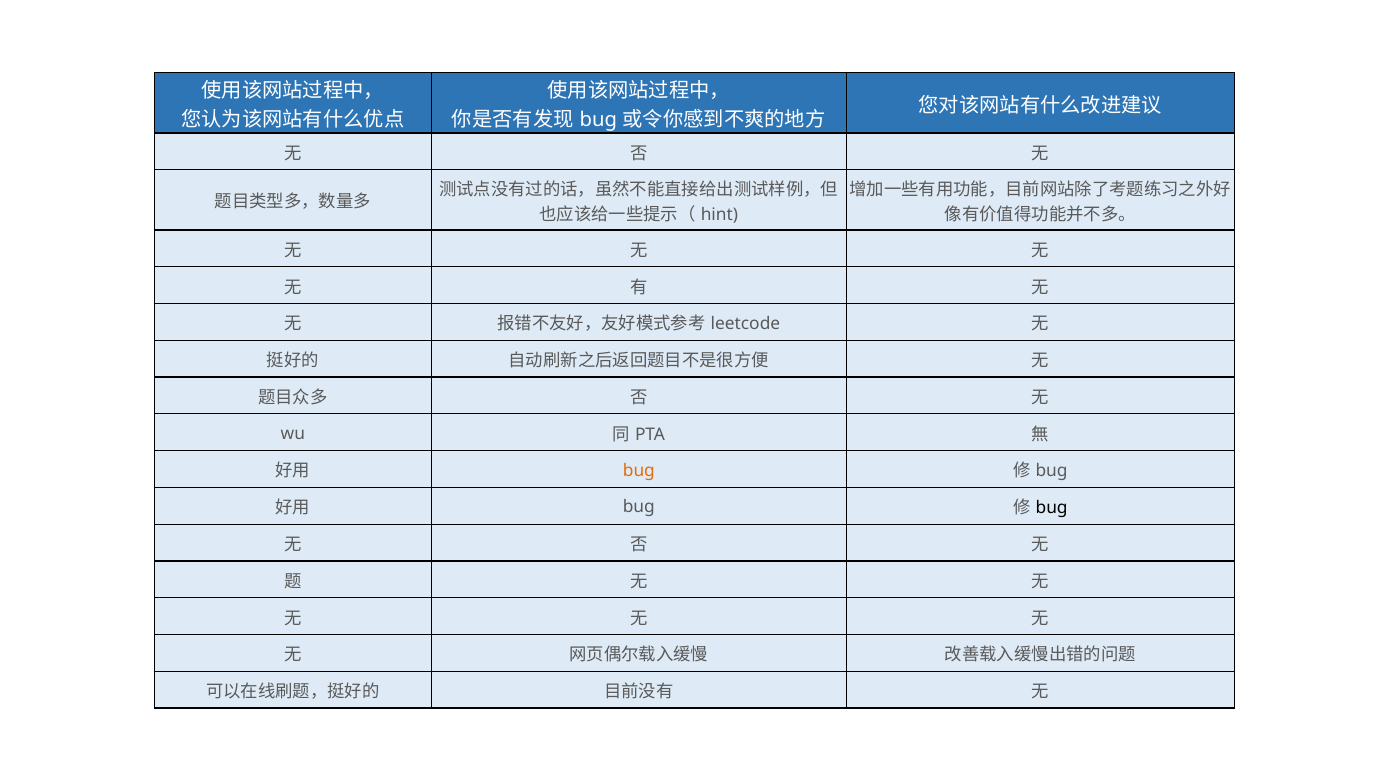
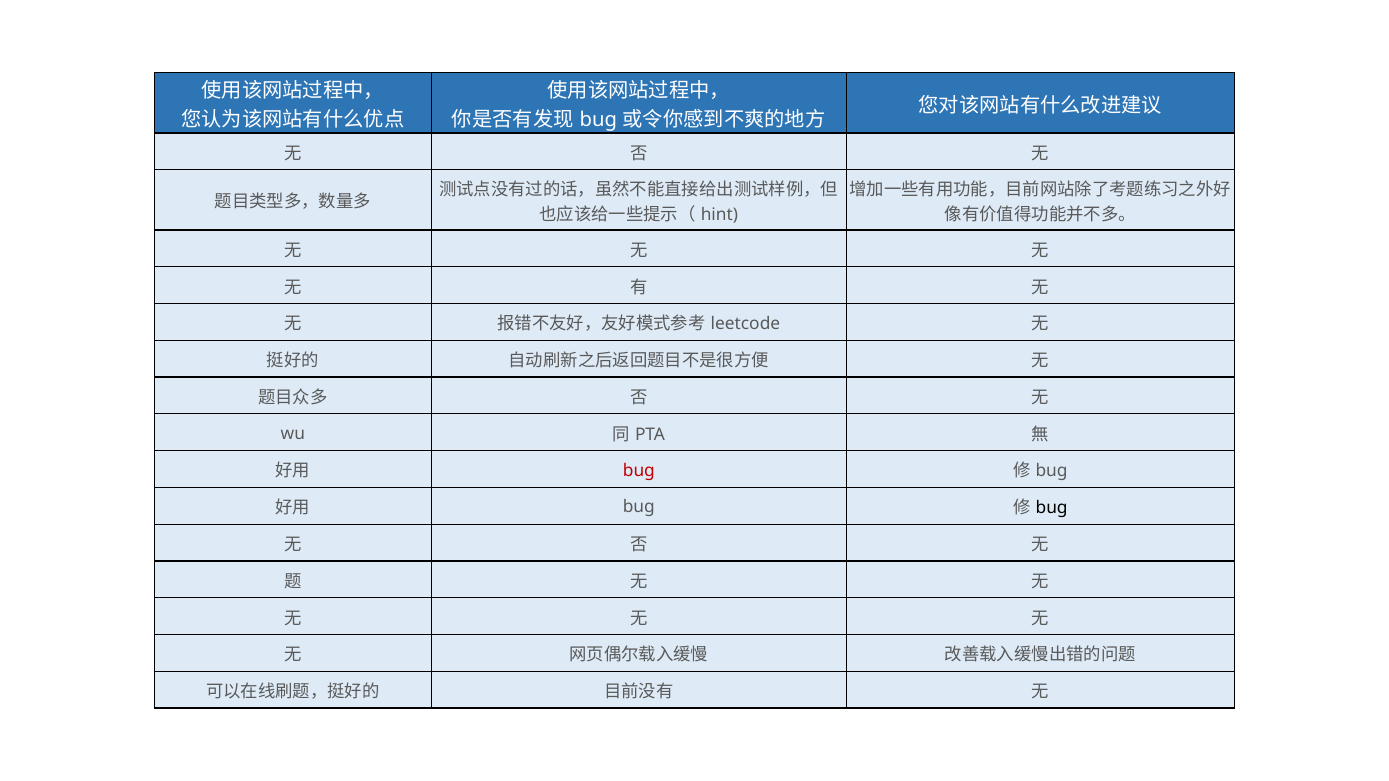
bug colour: orange -> red (639, 471)
